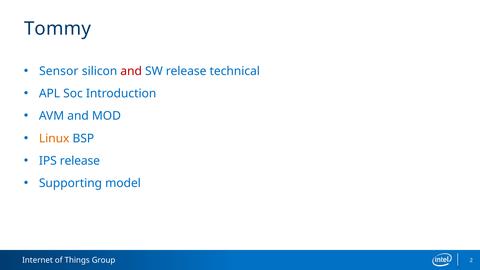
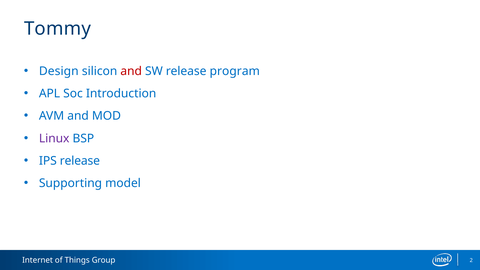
Sensor: Sensor -> Design (59, 71)
technical: technical -> program (235, 71)
Linux colour: orange -> purple (54, 138)
